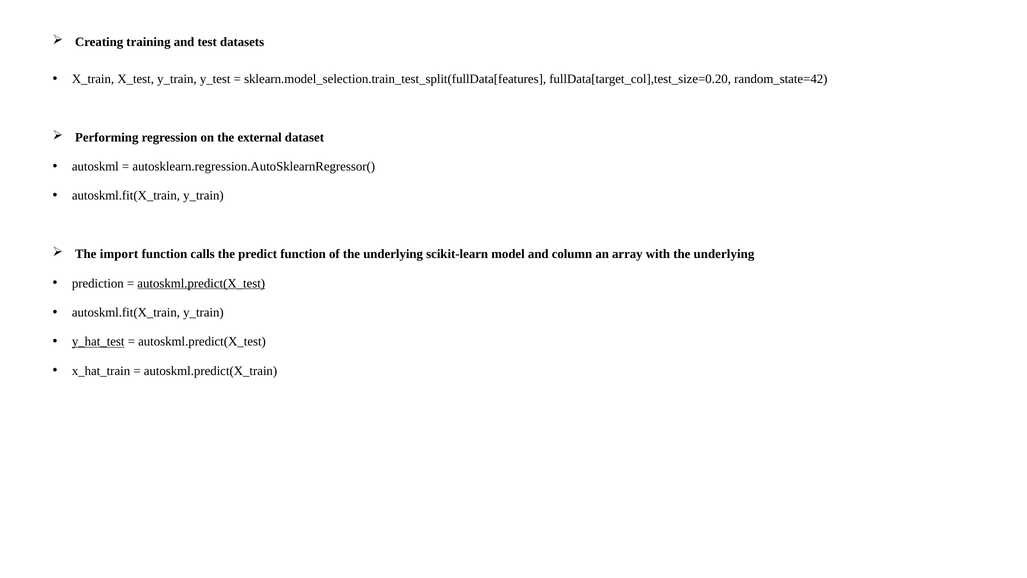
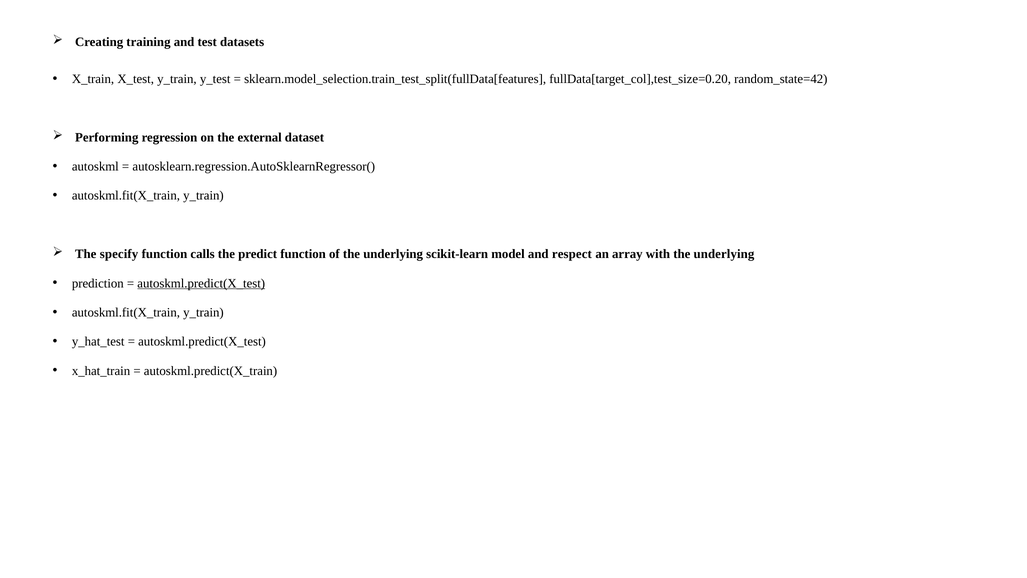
import: import -> specify (119, 254)
column: column -> respect (572, 254)
y_hat_test underline: present -> none (98, 341)
